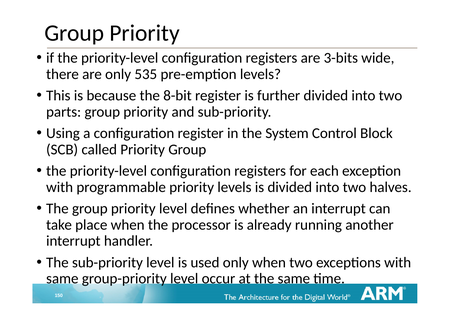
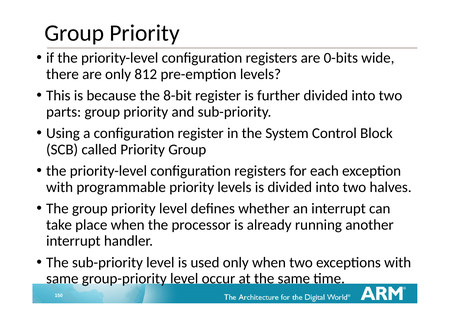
3-bits: 3-bits -> 0-bits (341, 58)
535: 535 -> 812 (146, 74)
